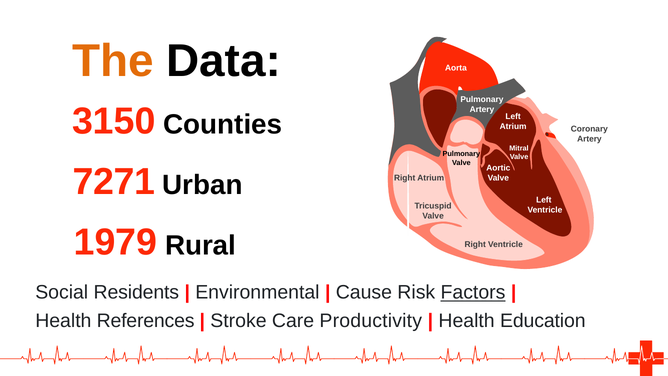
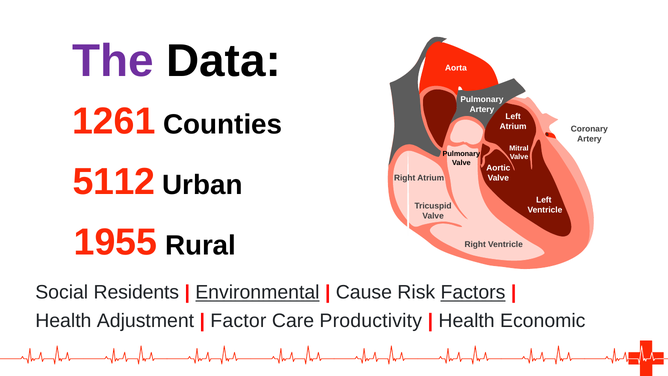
The colour: orange -> purple (113, 61)
3150: 3150 -> 1261 (114, 121)
7271: 7271 -> 5112 (114, 181)
1979: 1979 -> 1955 (115, 242)
Environmental underline: none -> present (257, 292)
References: References -> Adjustment (145, 321)
Stroke: Stroke -> Factor (238, 321)
Education: Education -> Economic (543, 321)
